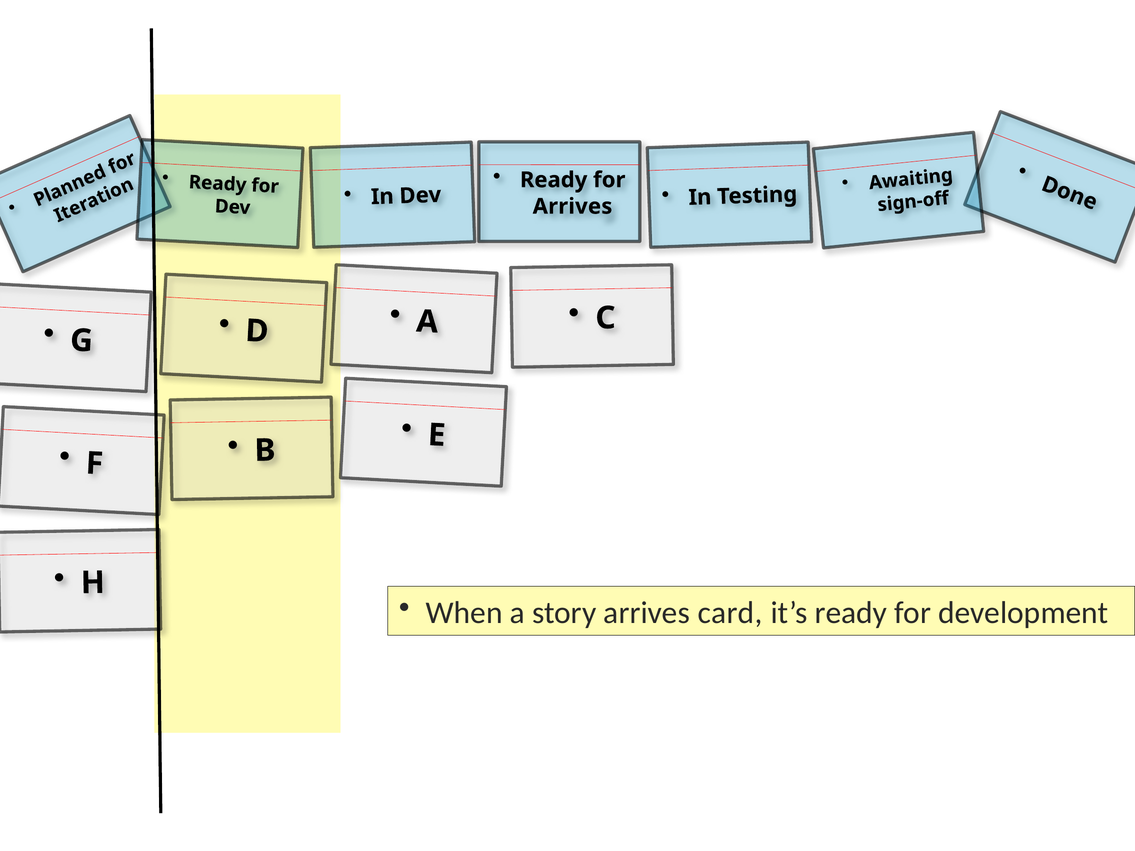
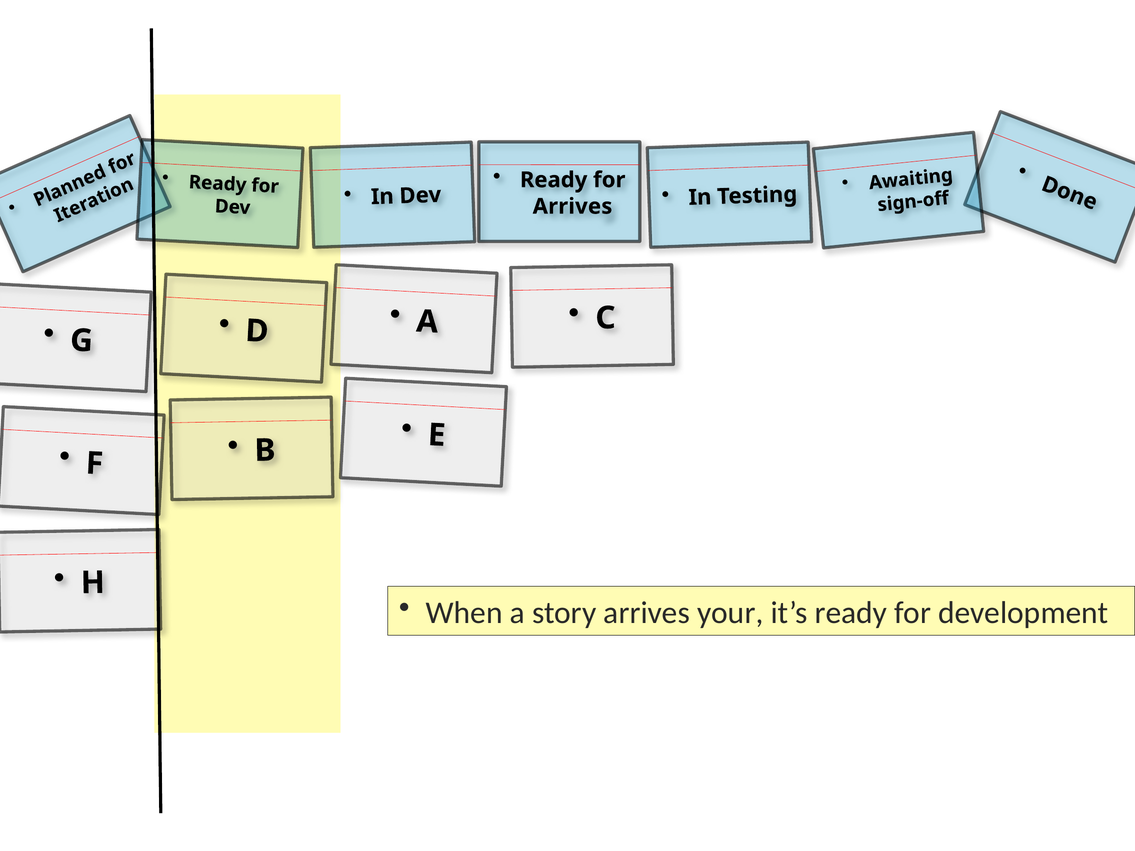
card: card -> your (730, 613)
